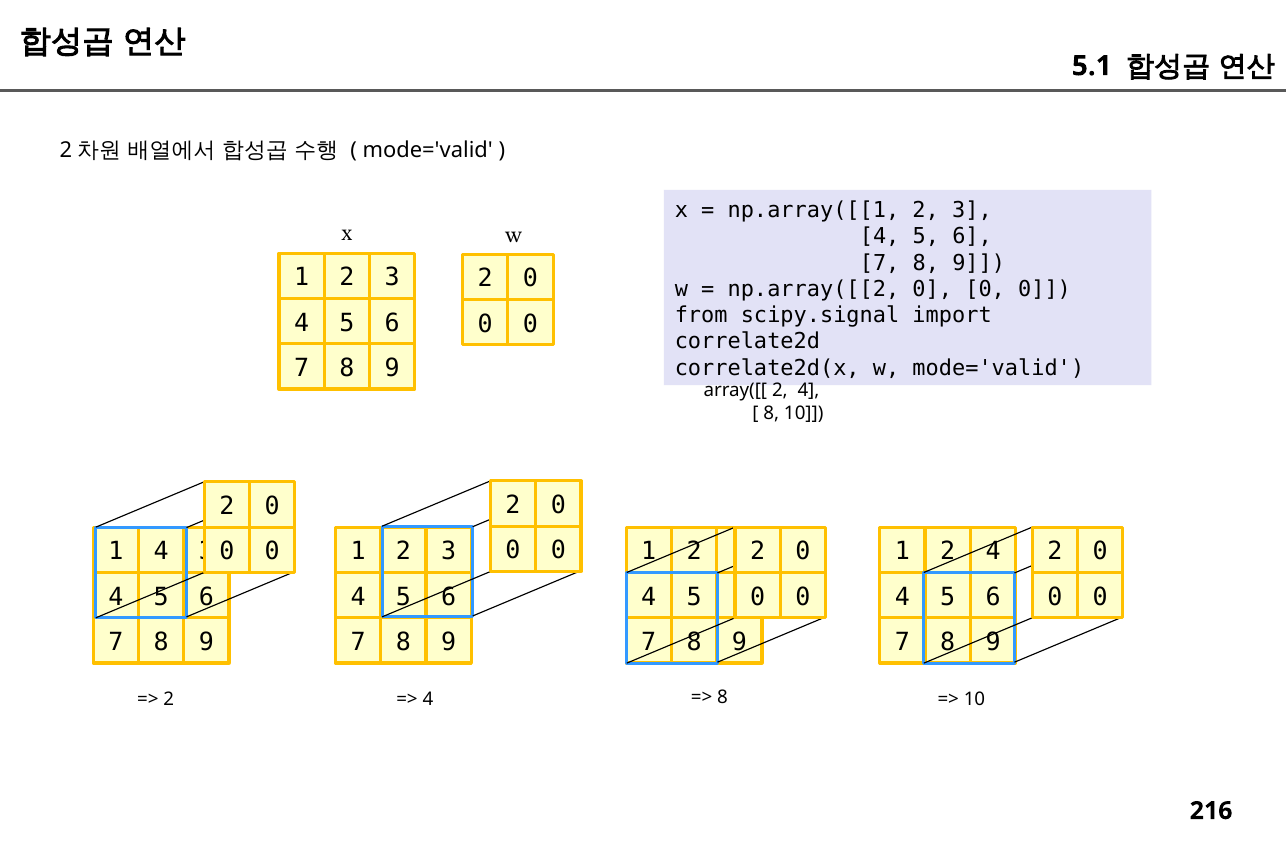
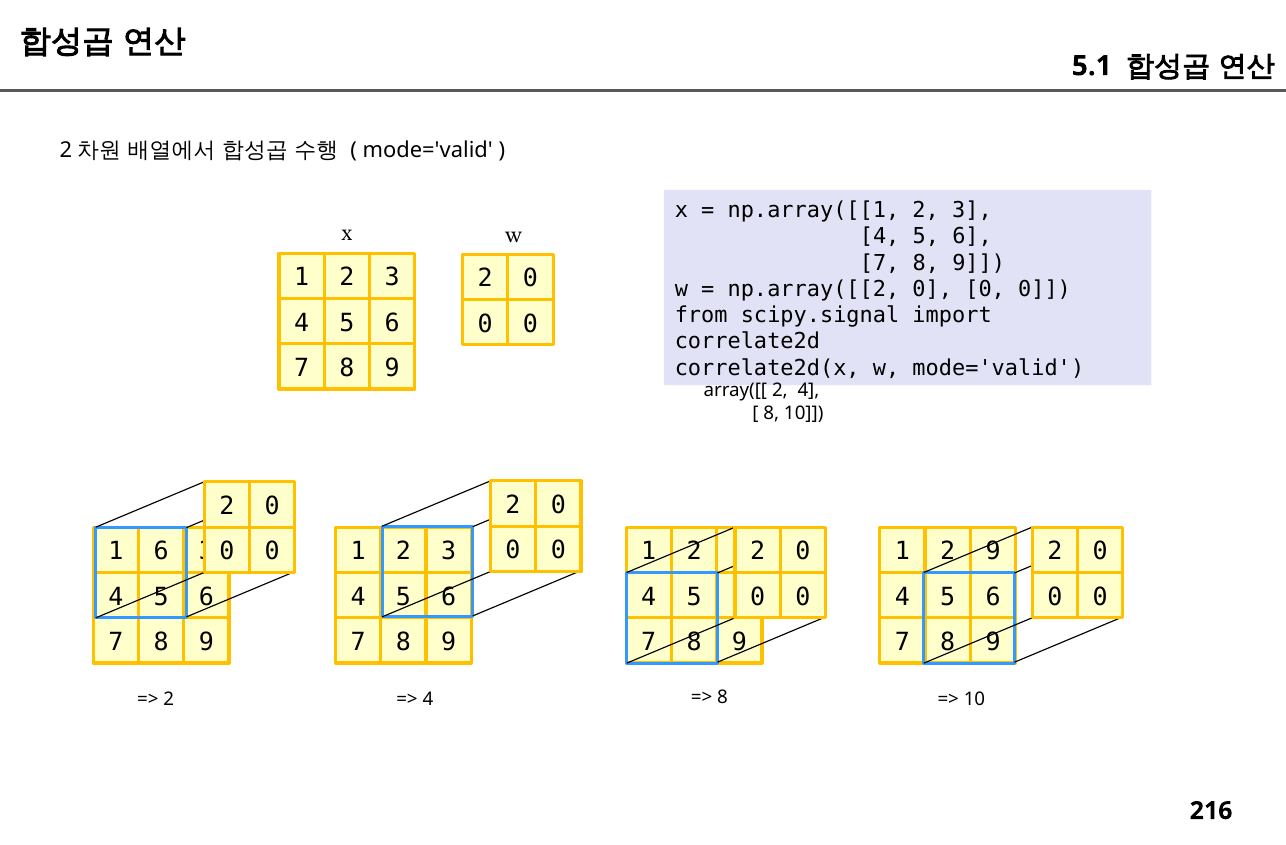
1 4: 4 -> 6 (161, 551)
1 2 4: 4 -> 9 (993, 551)
